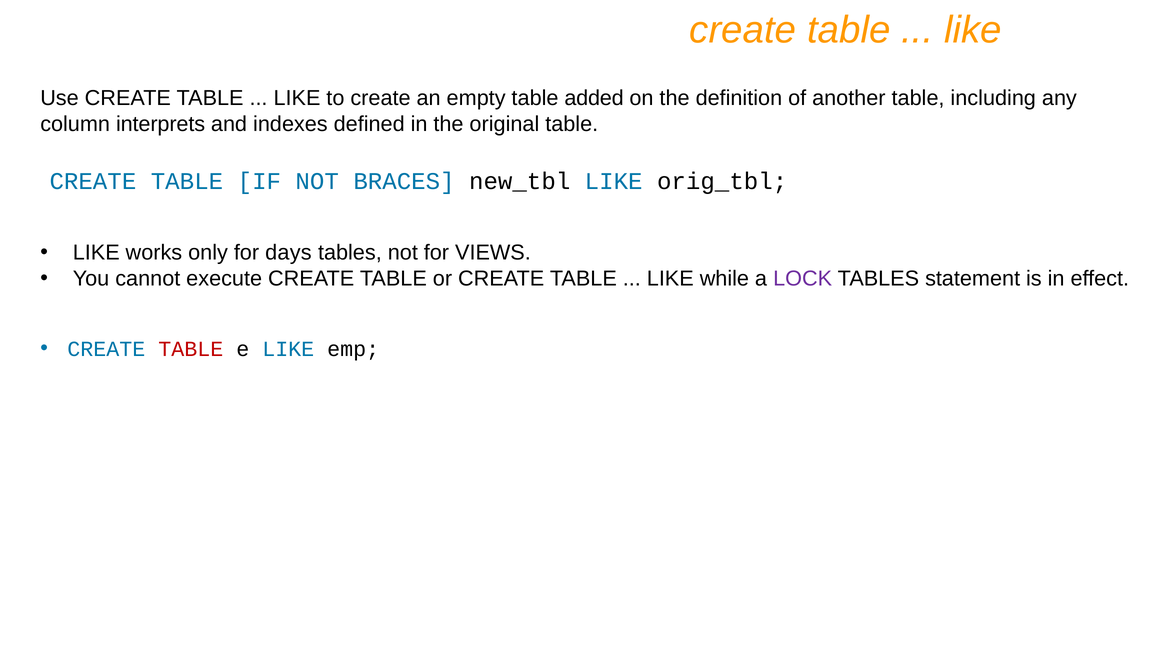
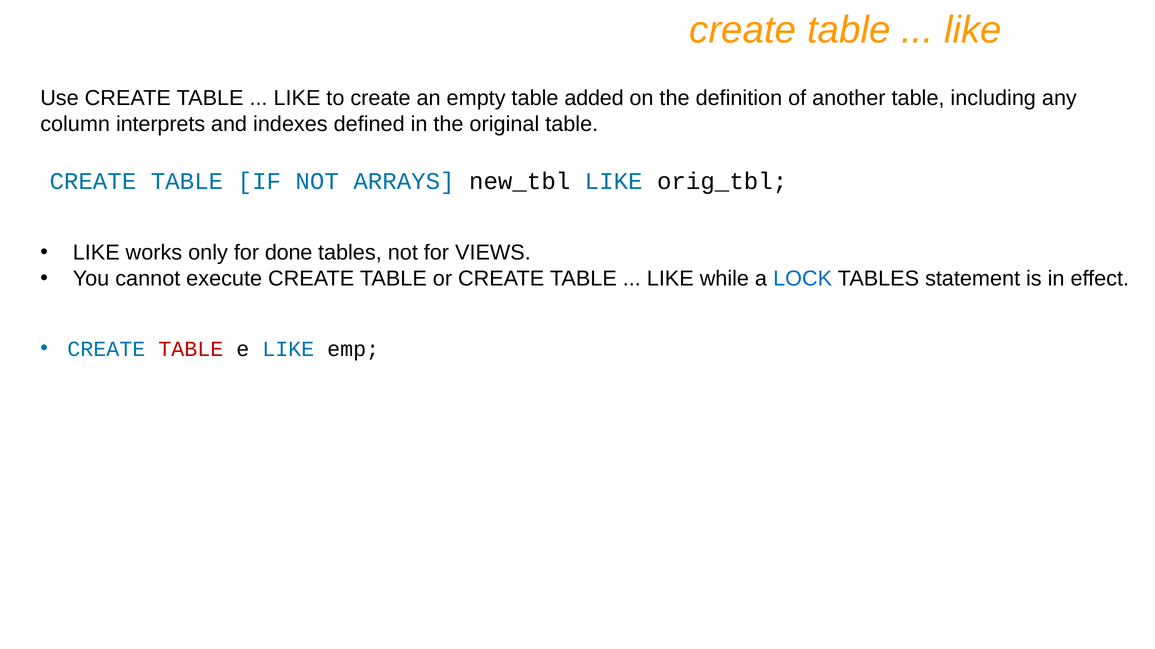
BRACES: BRACES -> ARRAYS (404, 182)
days: days -> done (289, 253)
LOCK colour: purple -> blue (803, 279)
